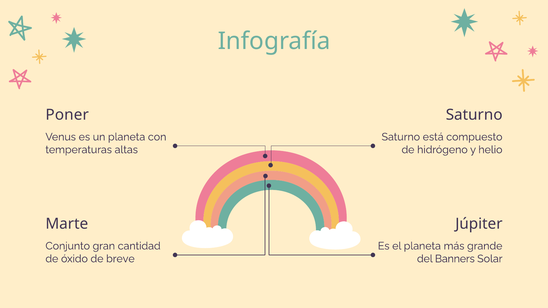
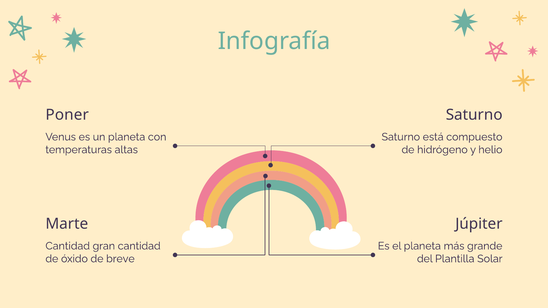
Conjunto: Conjunto -> Cantidad (68, 246)
Banners: Banners -> Plantilla (455, 259)
